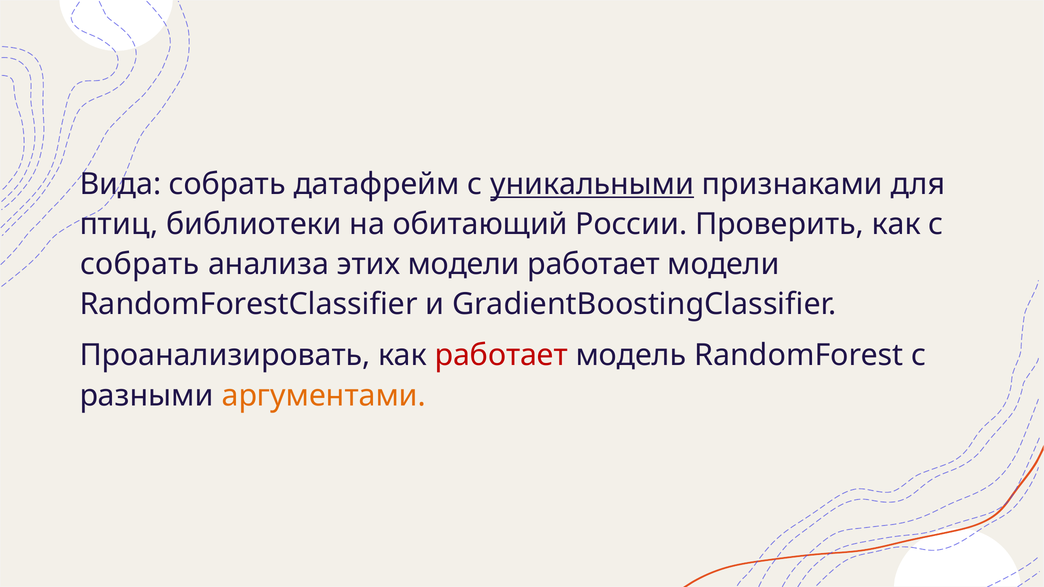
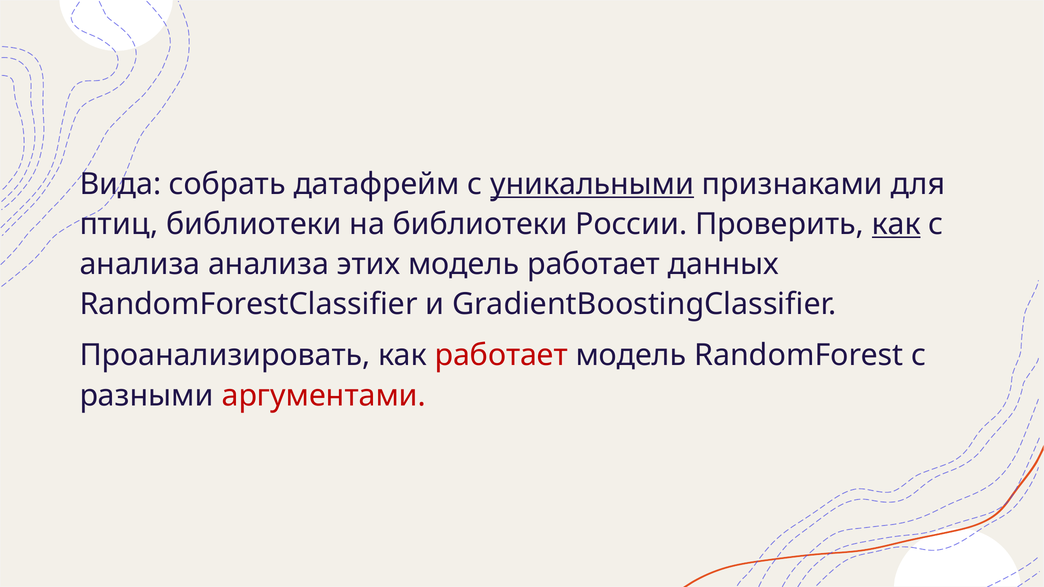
на обитающий: обитающий -> библиотеки (480, 224)
как underline: none -> present (896, 224)
собрать: собрать -> анализа (140, 264)
этих модели: модели -> модель (464, 264)
работает модели: модели -> данных (723, 264)
аргументами colour: orange -> red (324, 396)
